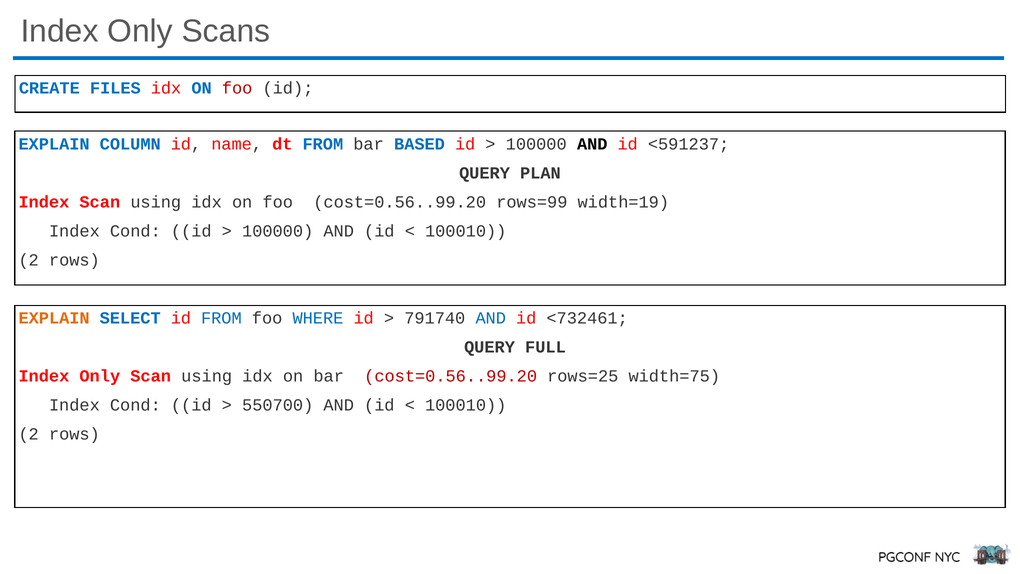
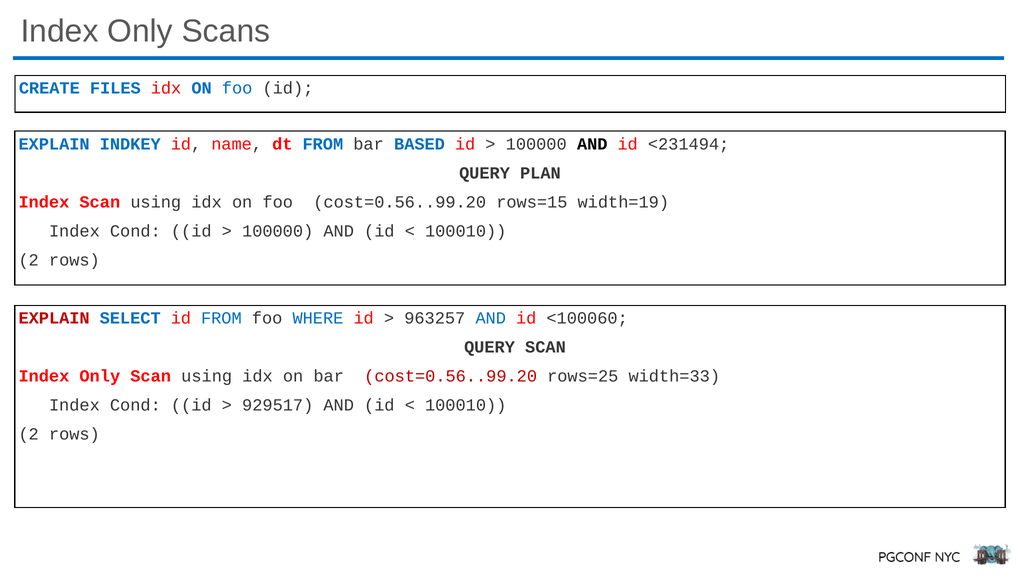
foo colour: red -> blue (237, 88)
COLUMN: COLUMN -> INDKEY (130, 144)
<591237: <591237 -> <231494 (689, 144)
rows=99: rows=99 -> rows=15 (532, 202)
EXPLAIN colour: orange -> red (54, 318)
791740: 791740 -> 963257 (435, 318)
<732461: <732461 -> <100060 (587, 318)
QUERY FULL: FULL -> SCAN (545, 347)
width=75: width=75 -> width=33 (674, 376)
550700: 550700 -> 929517 (278, 405)
